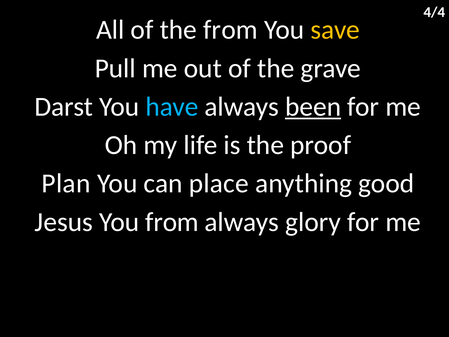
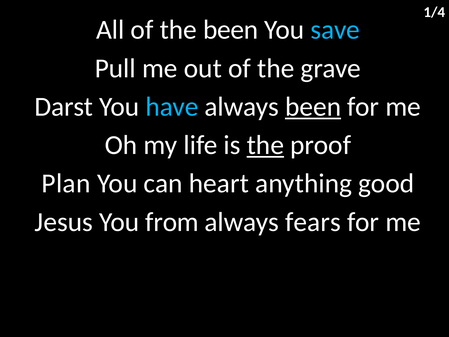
4/4: 4/4 -> 1/4 (434, 12)
the from: from -> been (231, 30)
save colour: yellow -> light blue (335, 30)
the underline: none -> present (265, 145)
place: place -> heart (219, 183)
glory: glory -> fears (313, 222)
